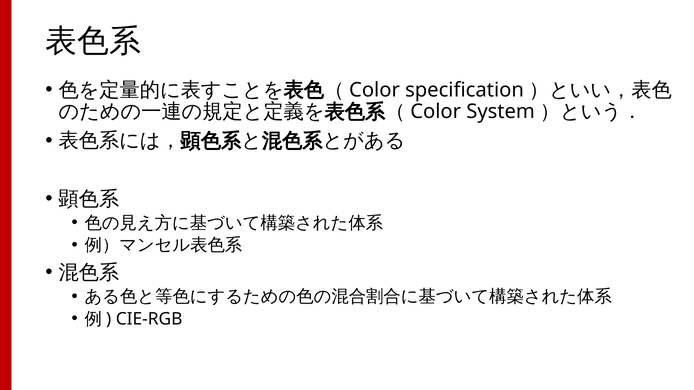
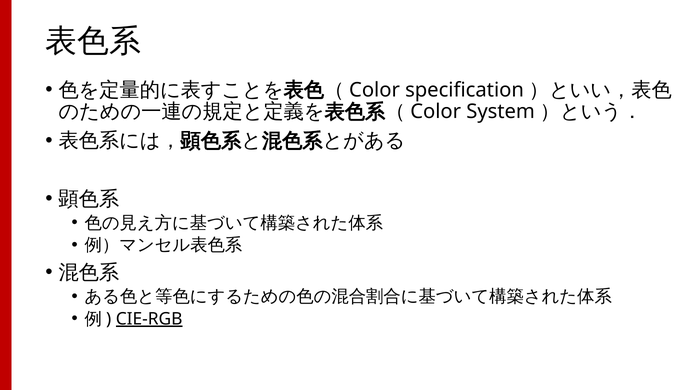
CIE-RGB underline: none -> present (149, 319)
